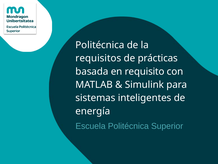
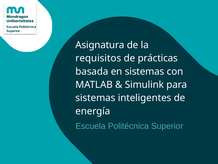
Politécnica: Politécnica -> Asignatura (100, 45)
en requisito: requisito -> sistemas (145, 71)
